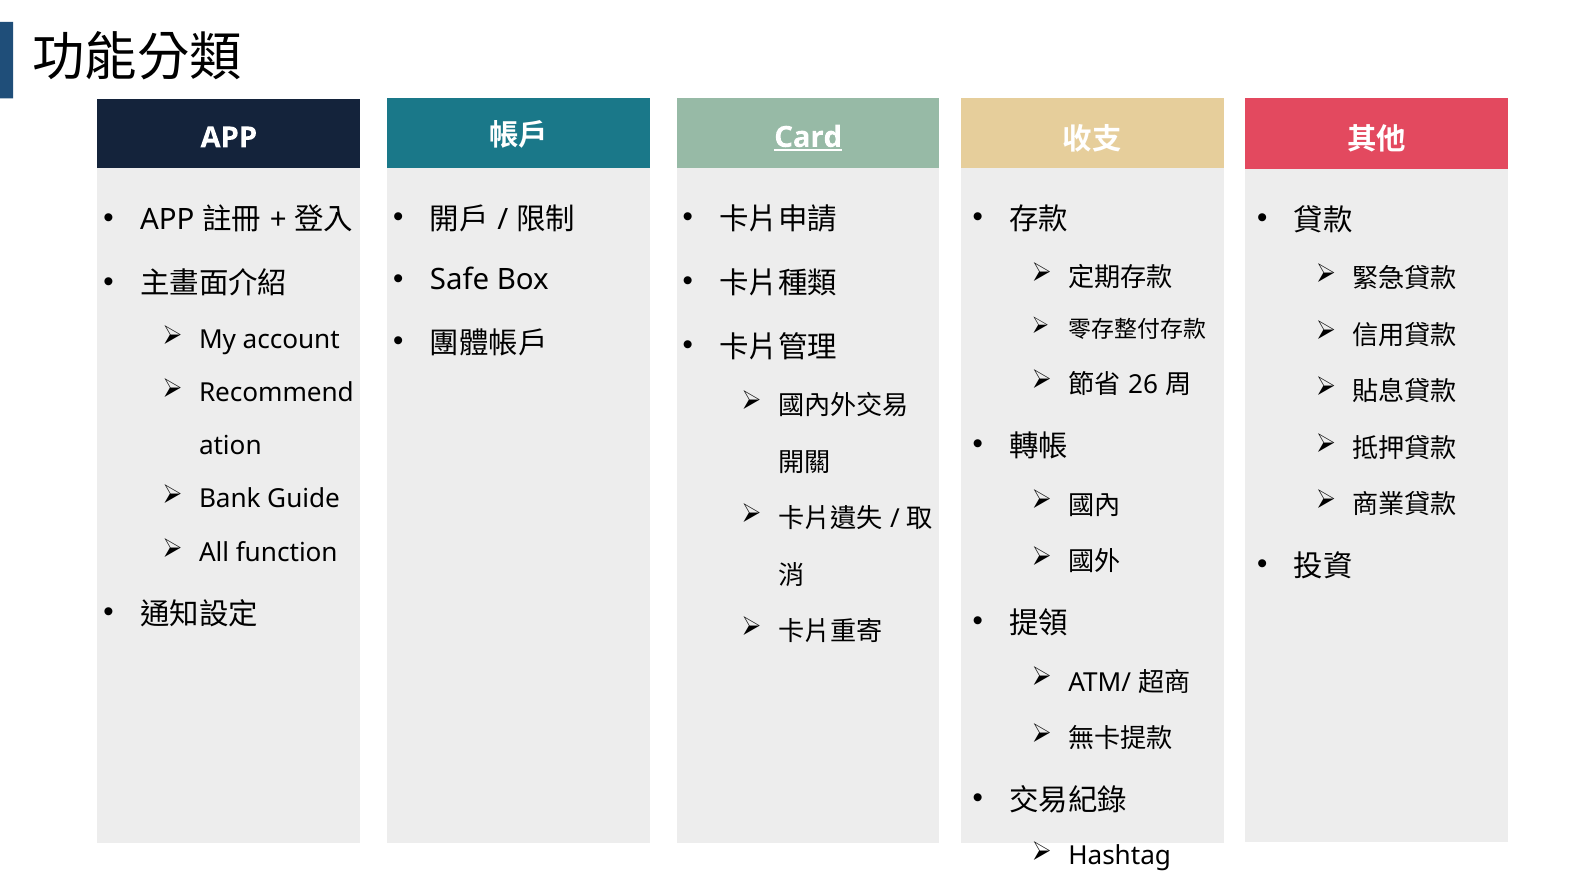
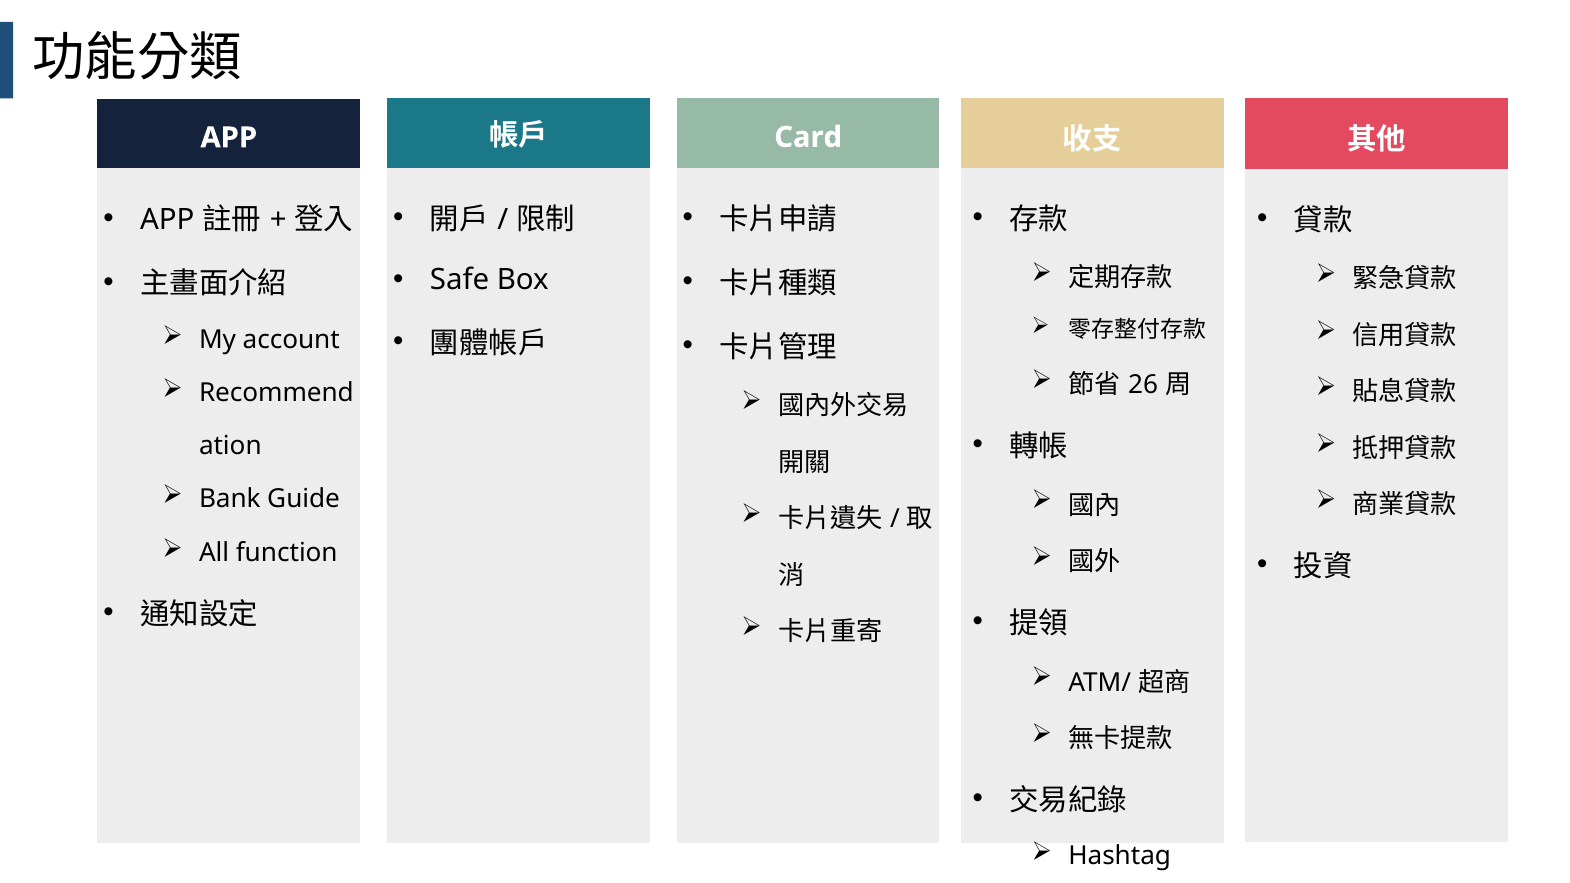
Card underline: present -> none (808, 137)
